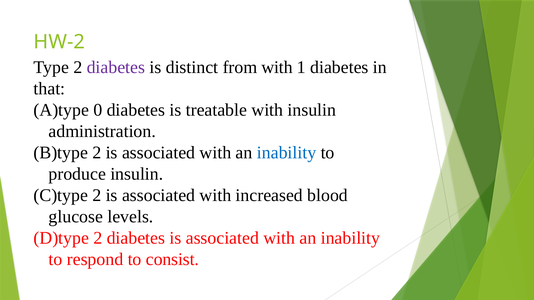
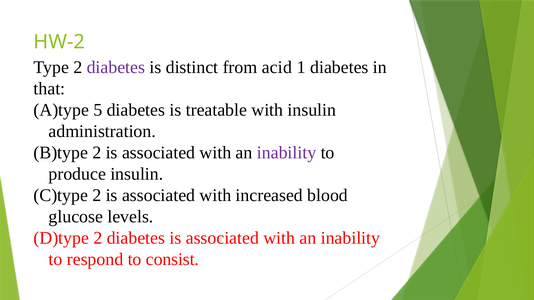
from with: with -> acid (277, 67)
0: 0 -> 5 (98, 110)
inability colour: blue -> purple (287, 153)
